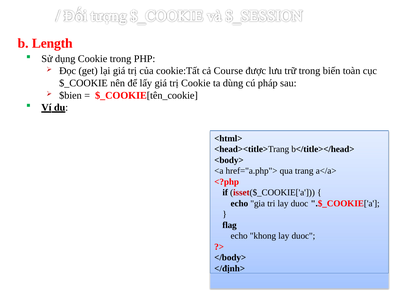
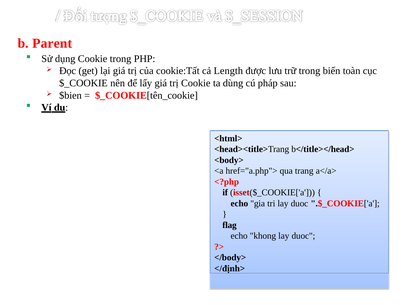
Length: Length -> Parent (52, 43)
Course: Course -> Length (228, 71)
